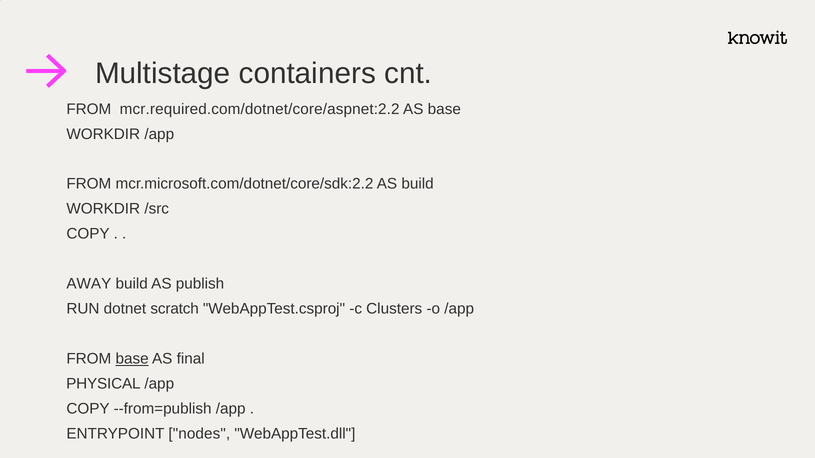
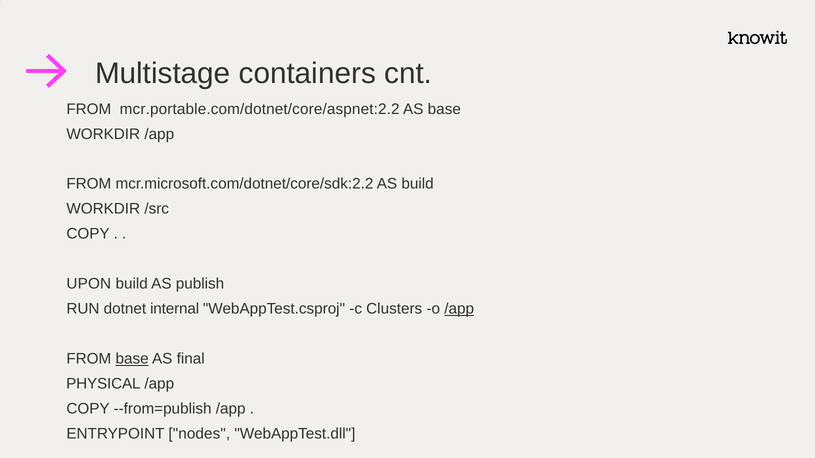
mcr.required.com/dotnet/core/aspnet:2.2: mcr.required.com/dotnet/core/aspnet:2.2 -> mcr.portable.com/dotnet/core/aspnet:2.2 (260, 109)
AWAY: AWAY -> UPON (89, 284)
scratch: scratch -> internal (175, 309)
/app underline: none -> present (459, 309)
